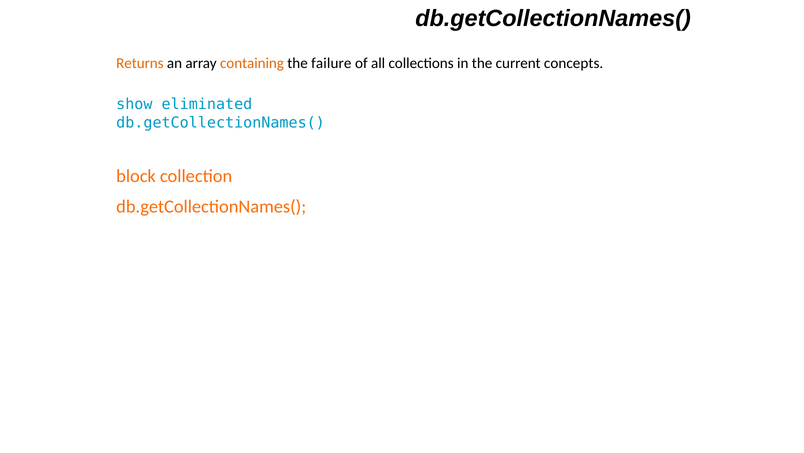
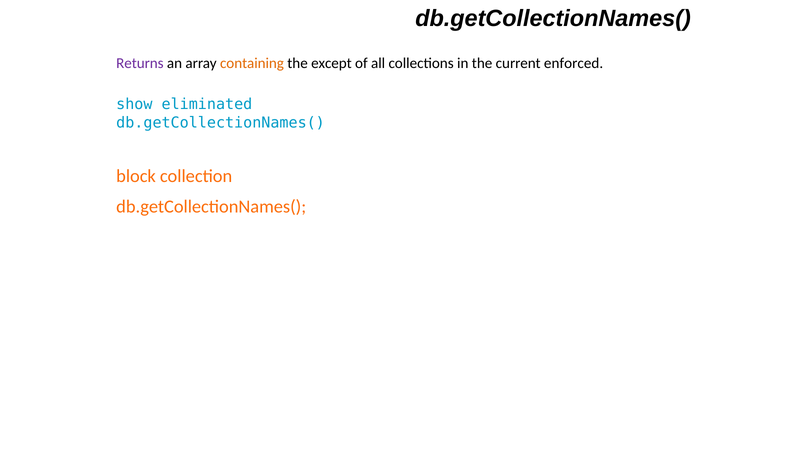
Returns colour: orange -> purple (140, 63)
failure: failure -> except (331, 63)
concepts: concepts -> enforced (574, 63)
